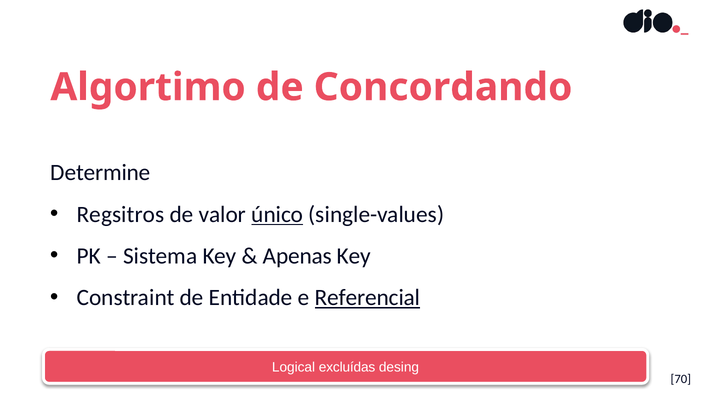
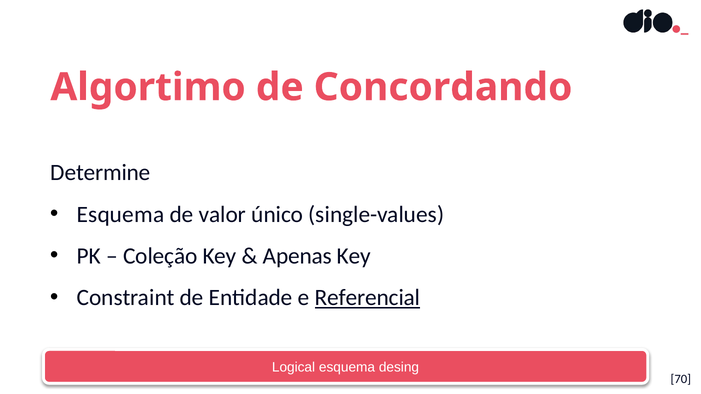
Regsitros: Regsitros -> Esquema (120, 215)
único underline: present -> none (277, 215)
Sistema: Sistema -> Coleção (160, 256)
Logical excluídas: excluídas -> esquema (347, 368)
